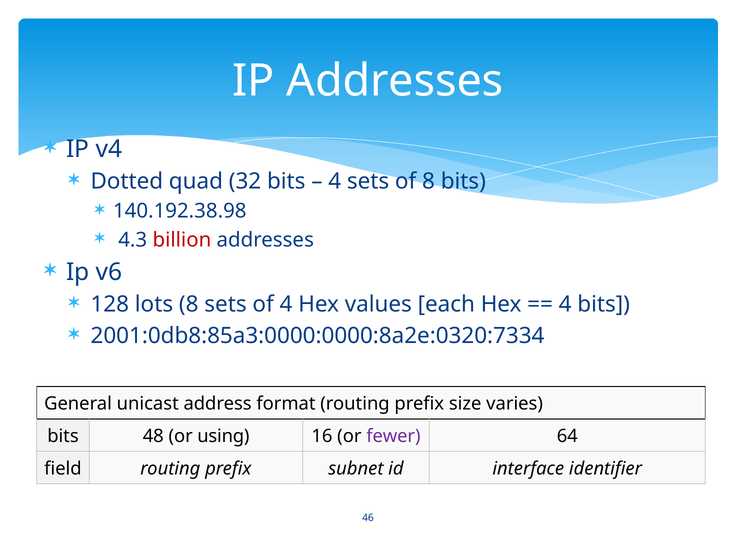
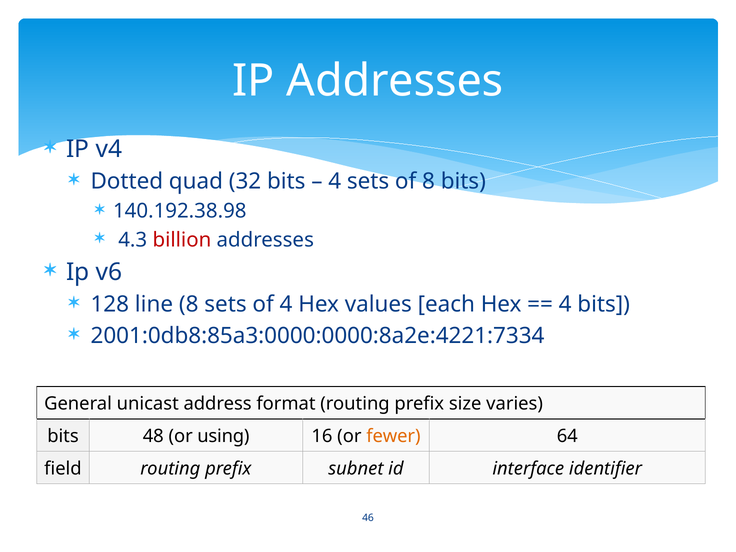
lots: lots -> line (154, 305)
2001:0db8:85a3:0000:0000:8a2e:0320:7334: 2001:0db8:85a3:0000:0000:8a2e:0320:7334 -> 2001:0db8:85a3:0000:0000:8a2e:4221:7334 (318, 336)
fewer colour: purple -> orange (393, 436)
